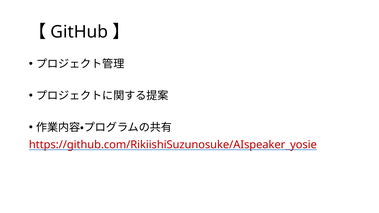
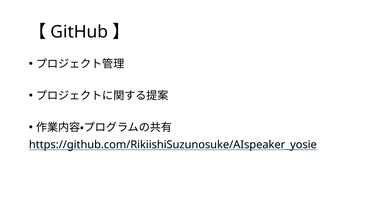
https://github.com/RikiishiSuzunosuke/AIspeaker_yosie colour: red -> black (173, 145)
